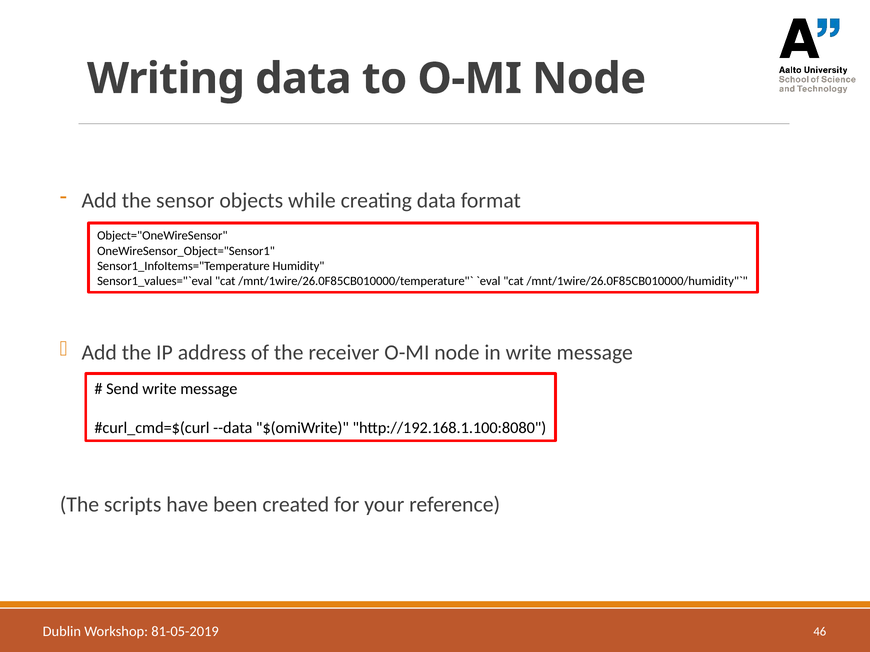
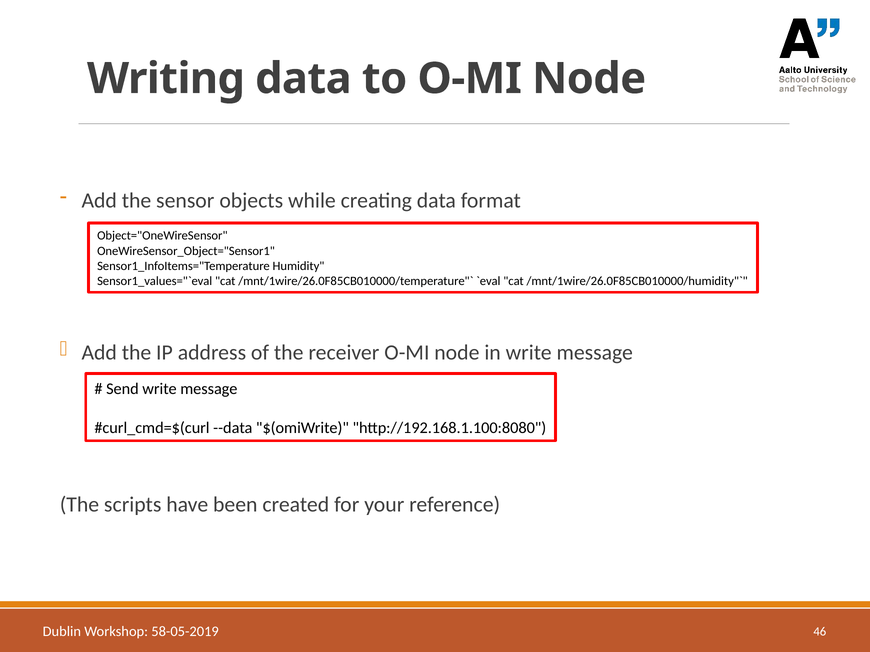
81-05-2019: 81-05-2019 -> 58-05-2019 (185, 632)
